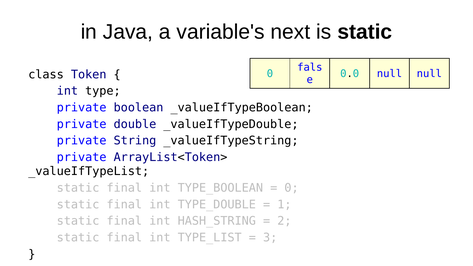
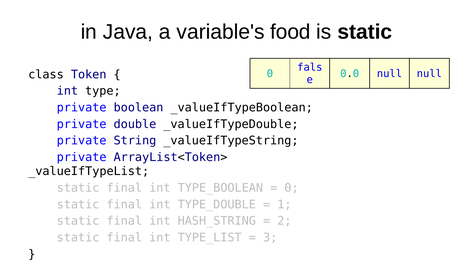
next: next -> food (290, 32)
